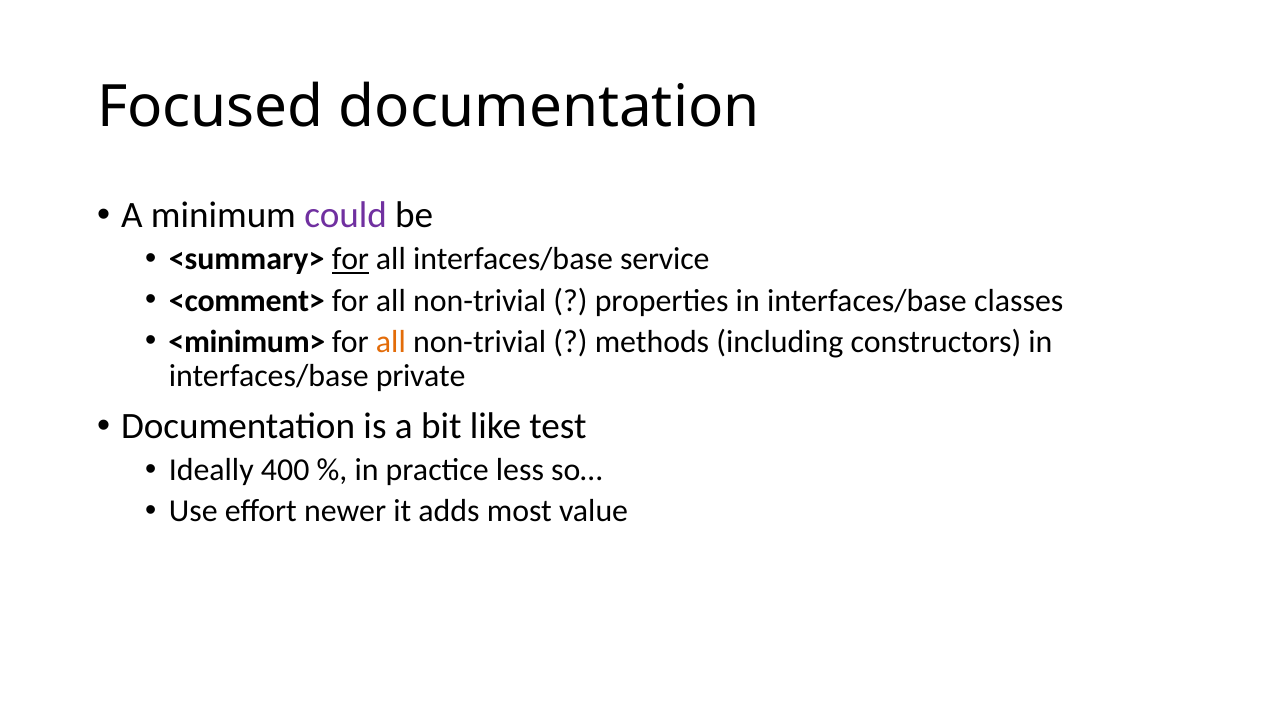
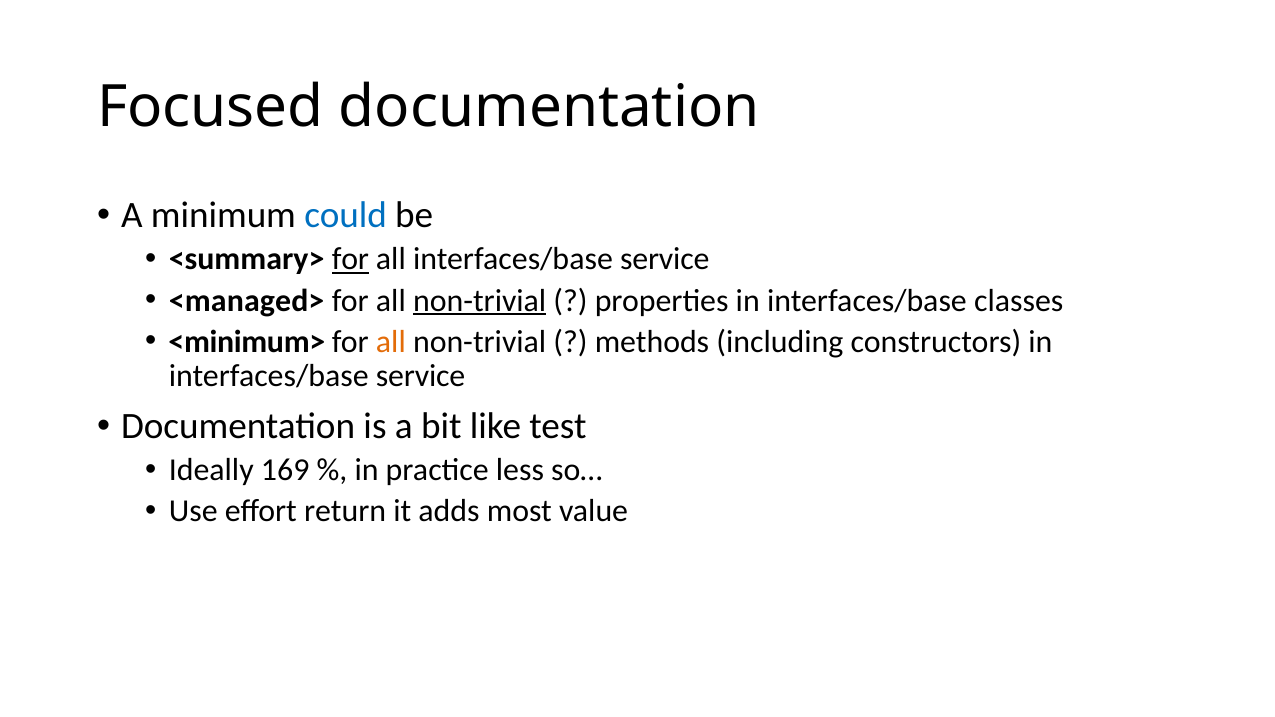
could colour: purple -> blue (346, 216)
<comment>: <comment> -> <managed> (247, 301)
non-trivial underline: none -> present (480, 301)
private: private -> service (421, 376)
400: 400 -> 169 (285, 470)
newer: newer -> return (345, 512)
